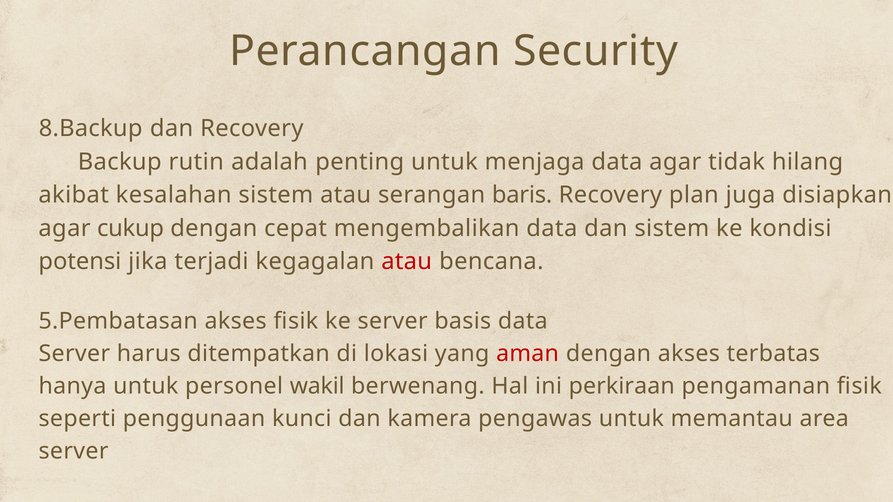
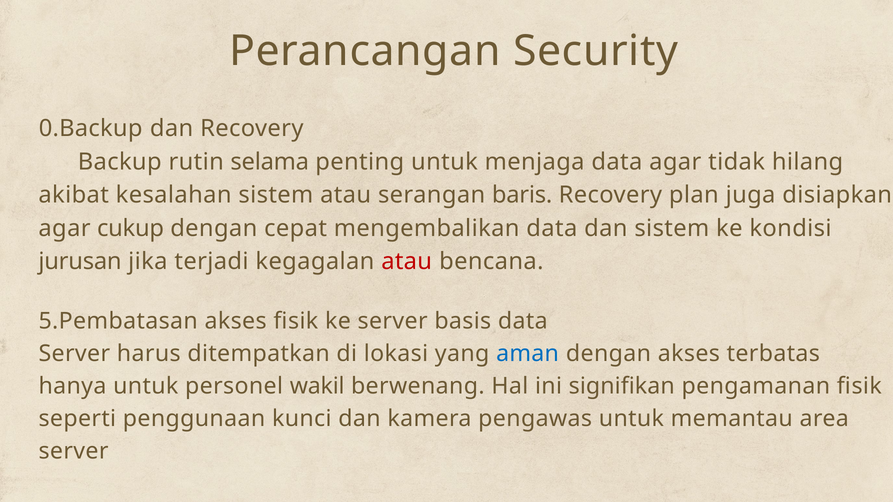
8.Backup: 8.Backup -> 0.Backup (91, 129)
adalah: adalah -> selama (270, 162)
potensi: potensi -> jurusan (80, 262)
aman colour: red -> blue (528, 354)
perkiraan: perkiraan -> signifikan (622, 386)
